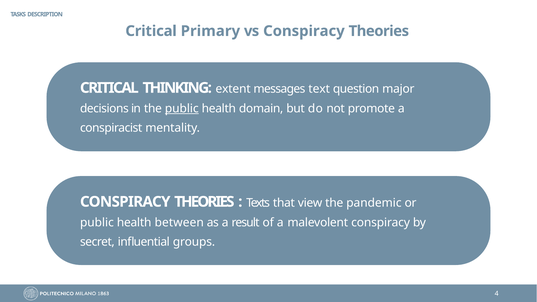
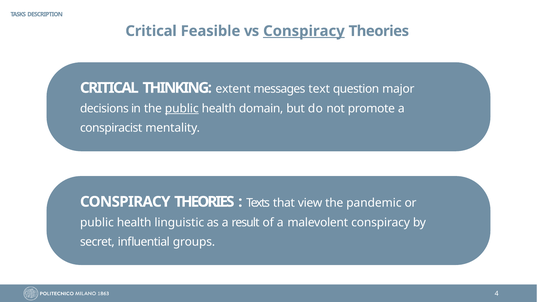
Primary: Primary -> Feasible (210, 31)
Conspiracy underline: none -> present (304, 31)
between: between -> linguistic (179, 223)
